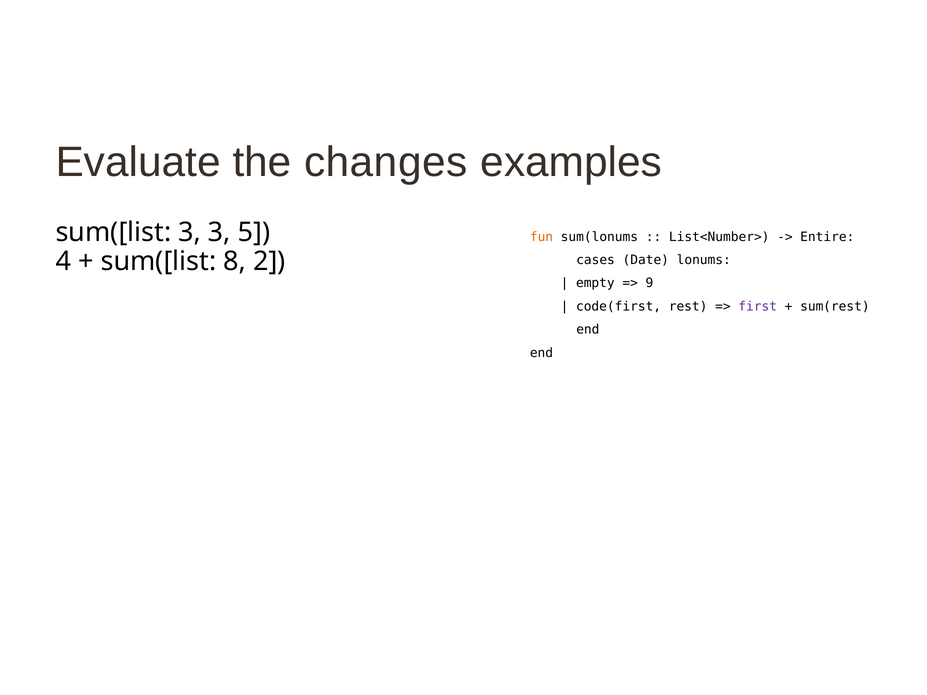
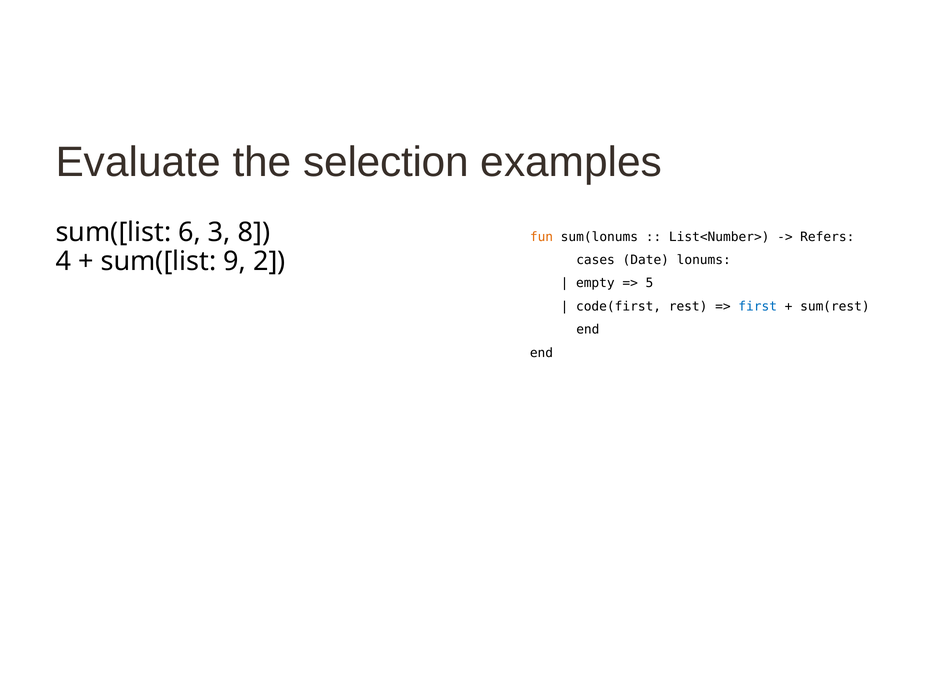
changes: changes -> selection (386, 162)
sum([list 3: 3 -> 6 (190, 232)
5: 5 -> 8 (254, 232)
Entire: Entire -> Refers (827, 237)
8: 8 -> 9 (235, 261)
9: 9 -> 5 (649, 283)
first colour: purple -> blue (758, 306)
